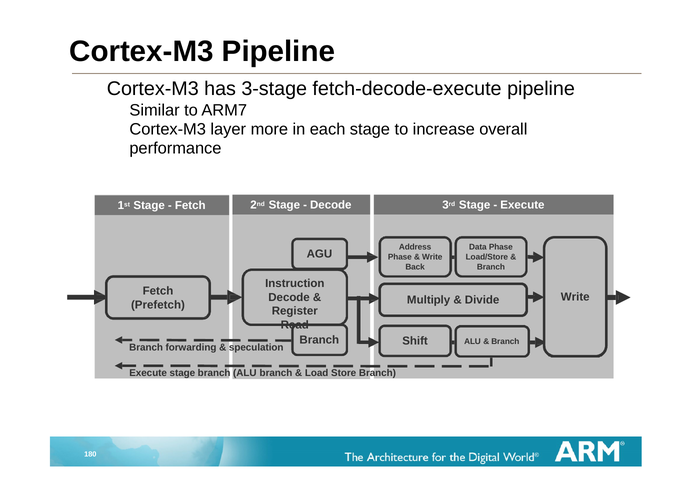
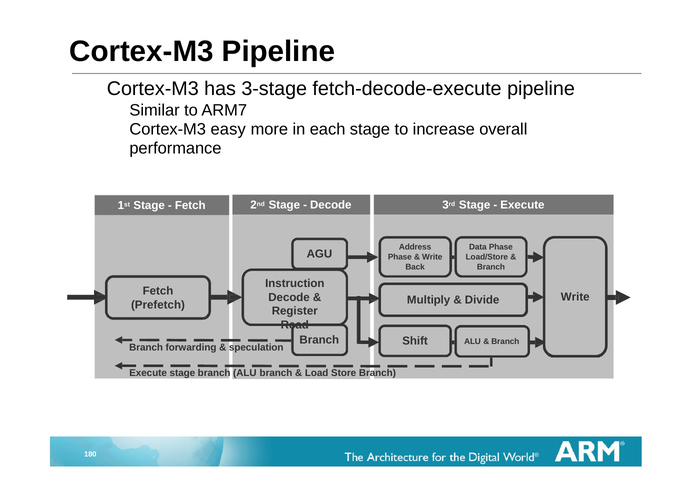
layer: layer -> easy (228, 129)
